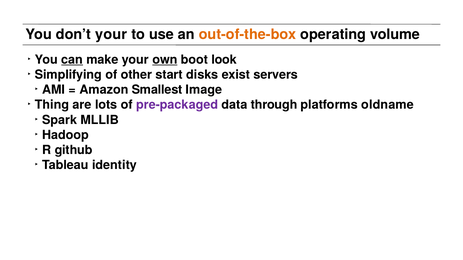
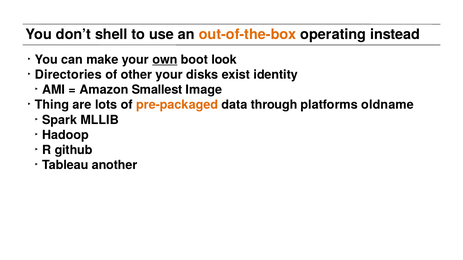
don’t your: your -> shell (111, 34)
volume: volume -> instead (395, 34)
can underline: present -> none (72, 60)
Simplifying: Simplifying -> Directories (68, 75)
other start: start -> your (169, 75)
servers: servers -> identity (276, 75)
pre-packaged colour: purple -> orange (177, 105)
identity: identity -> another (115, 165)
